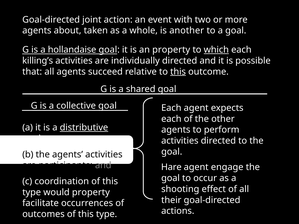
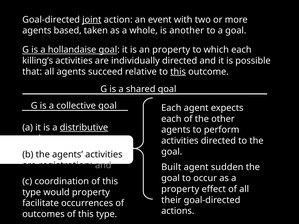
joint underline: none -> present (92, 20)
about: about -> based (68, 31)
which underline: present -> none (216, 50)
participants: participants -> registration (66, 166)
Hare: Hare -> Built (171, 167)
engage: engage -> sudden (227, 167)
shooting: shooting -> property (180, 189)
